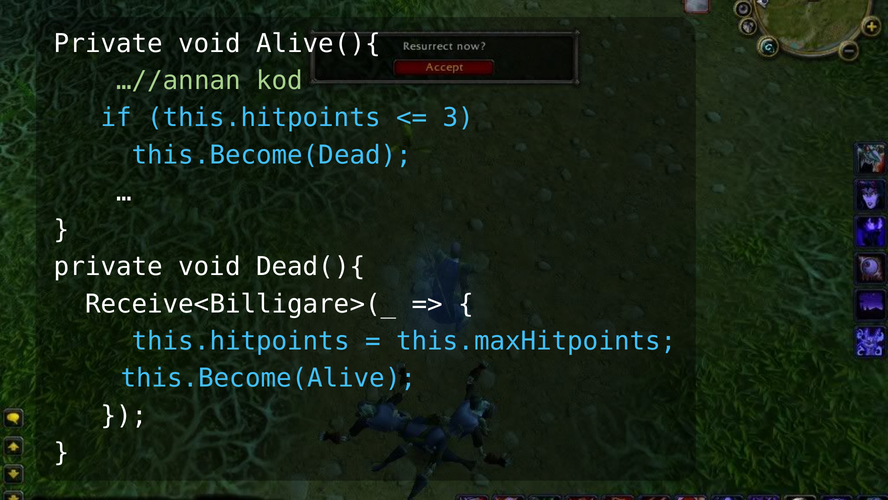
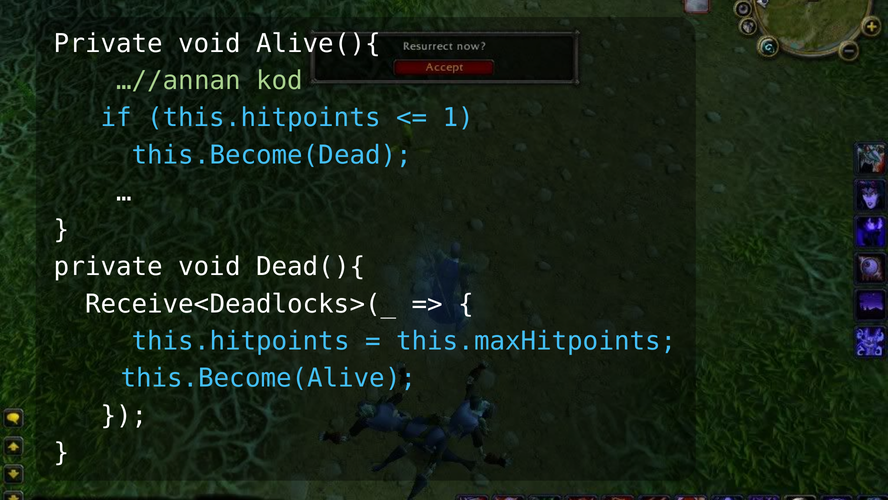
3: 3 -> 1 (458, 118)
Receive<Billigare>(_: Receive<Billigare>(_ -> Receive<Deadlocks>(_ (241, 304)
